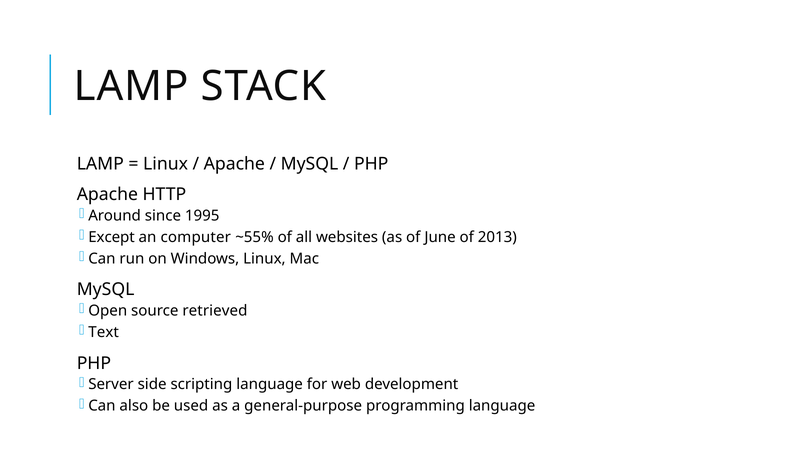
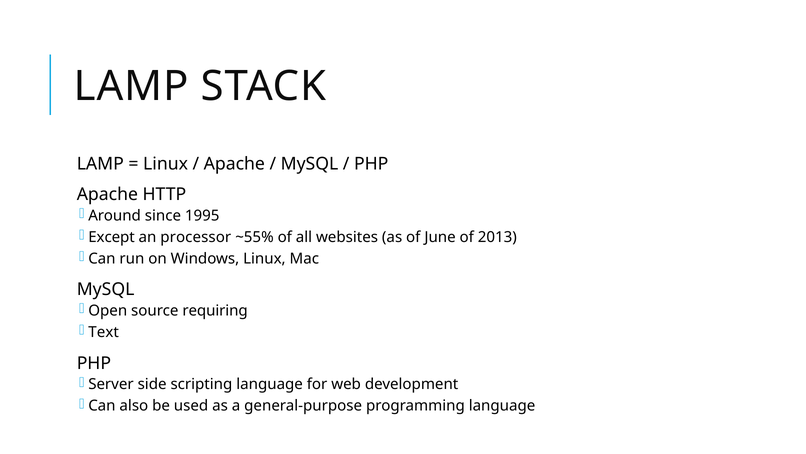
computer: computer -> processor (196, 237)
retrieved: retrieved -> requiring (215, 310)
